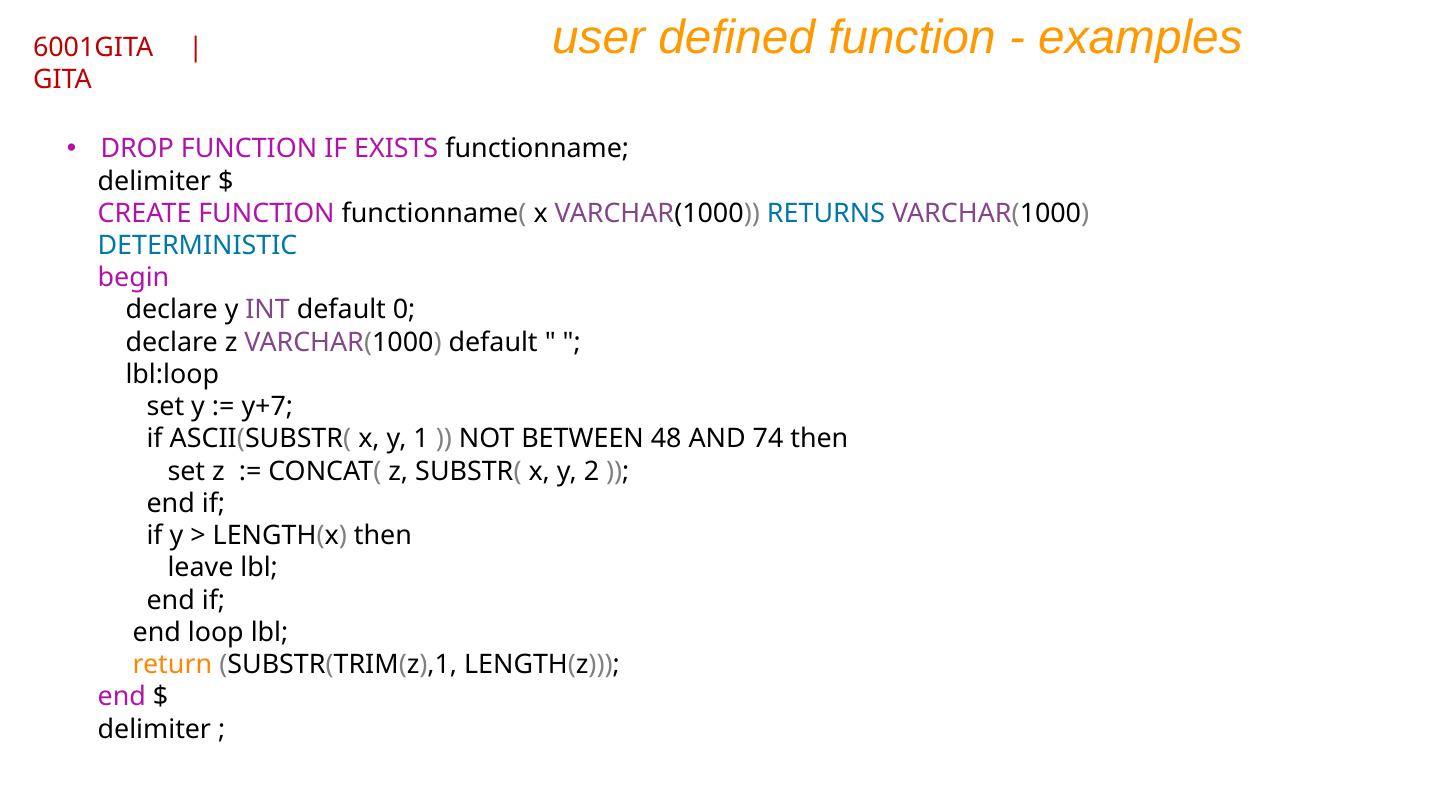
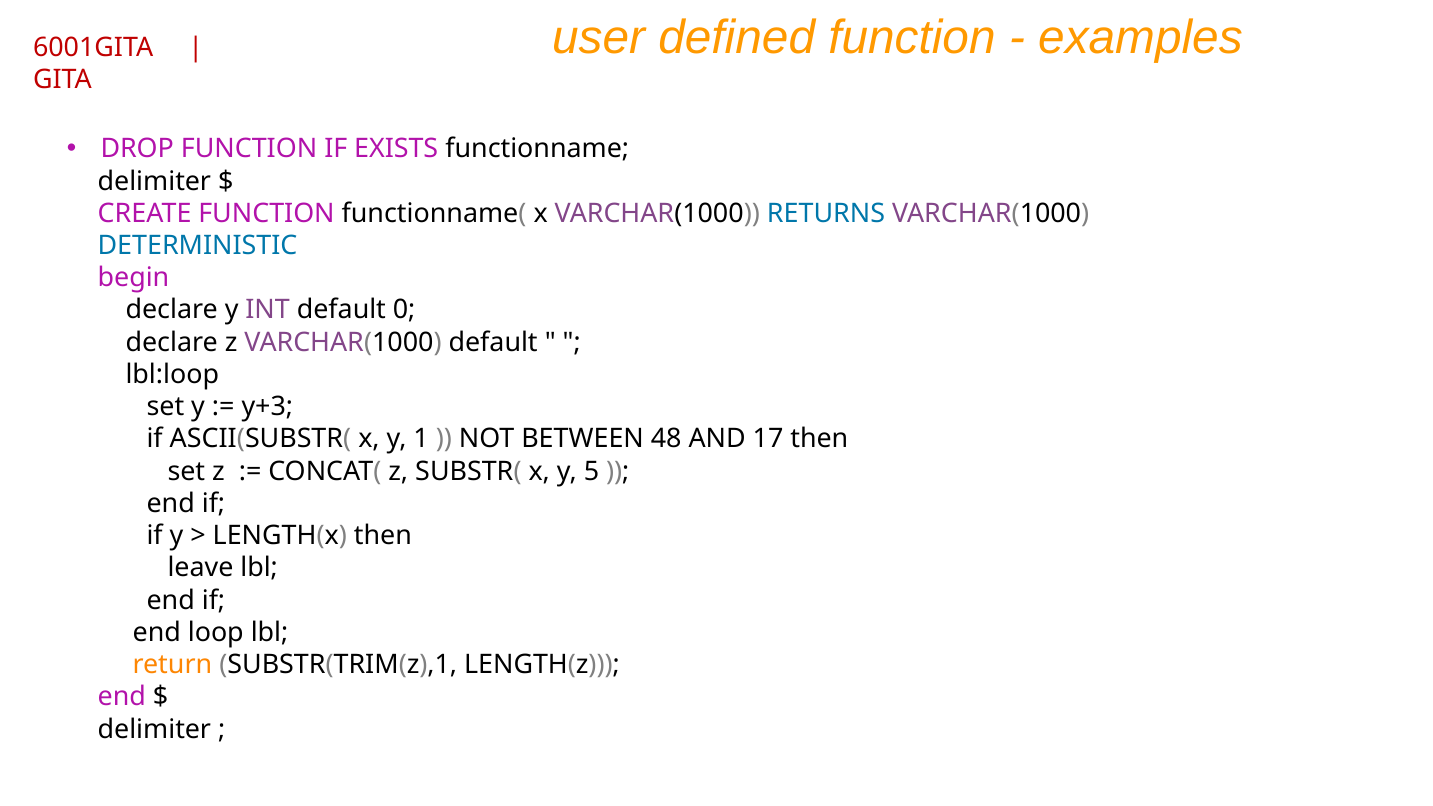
y+7: y+7 -> y+3 (267, 407)
74: 74 -> 17 (768, 439)
2: 2 -> 5 (591, 471)
